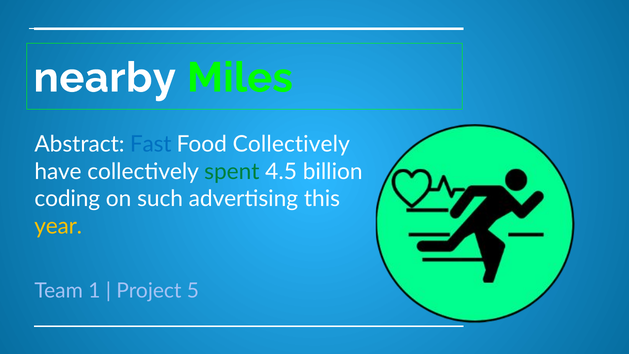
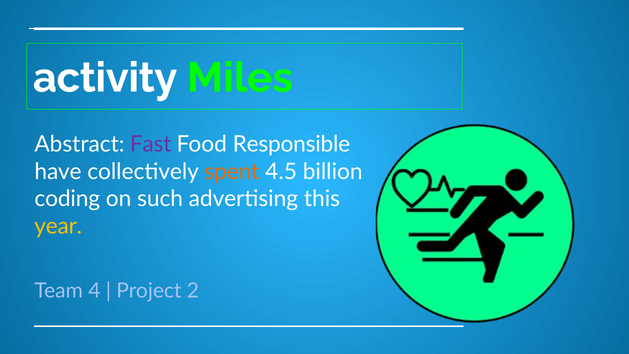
nearby: nearby -> activity (105, 78)
Fast colour: blue -> purple (151, 144)
Food Collectively: Collectively -> Responsible (291, 144)
spent colour: green -> orange (232, 172)
1: 1 -> 4 (94, 291)
5: 5 -> 2 (193, 291)
